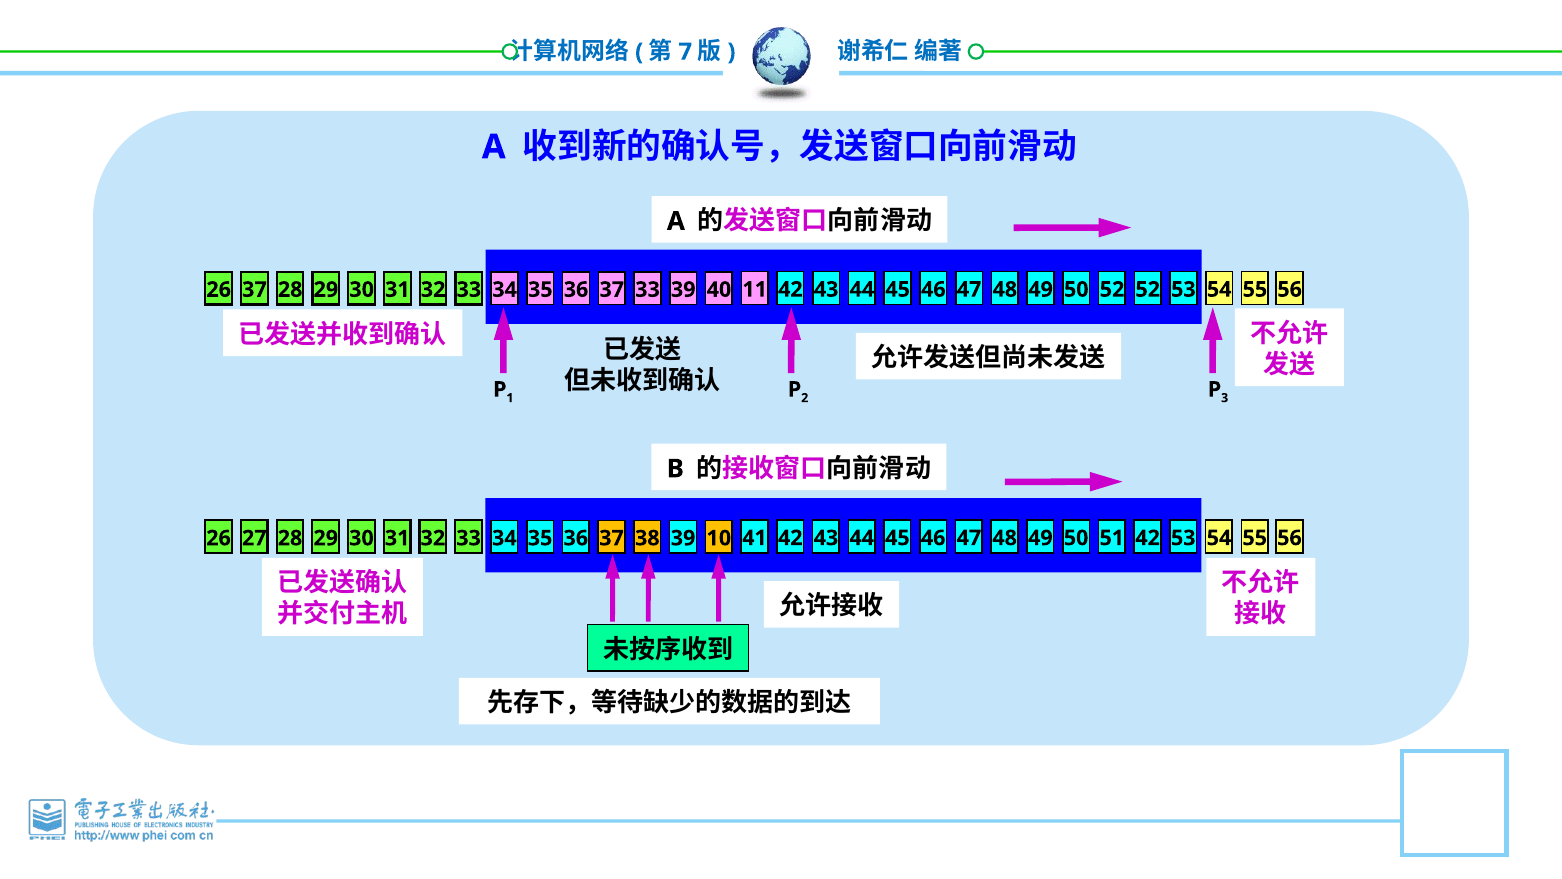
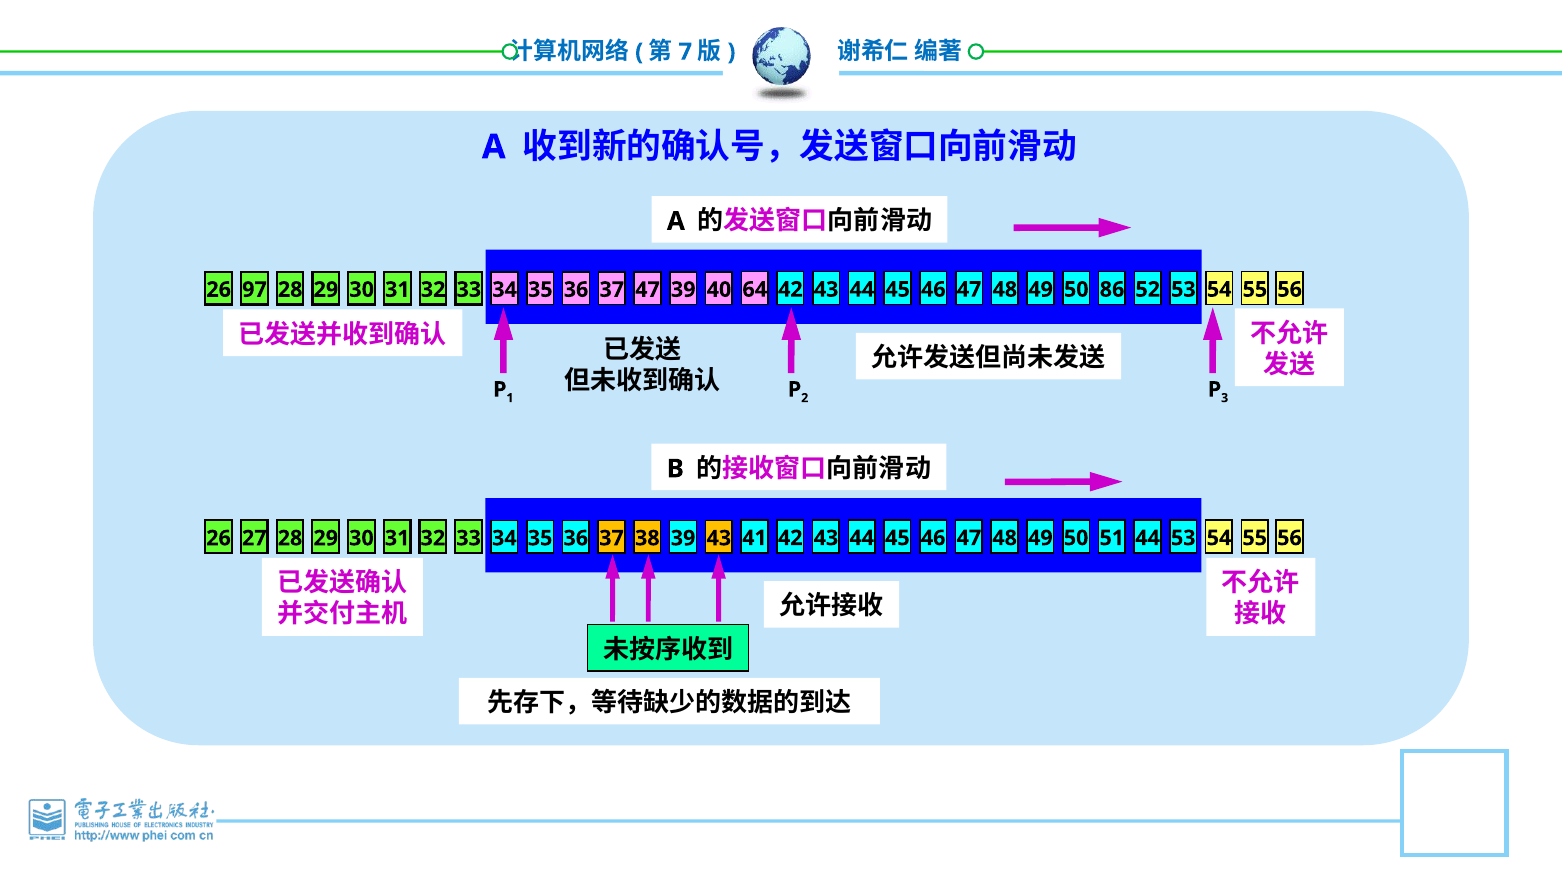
26 37: 37 -> 97 (254, 290)
37 33: 33 -> 47 (648, 290)
11: 11 -> 64 (755, 289)
50 52: 52 -> 86 (1112, 289)
39 10: 10 -> 43 (719, 538)
51 42: 42 -> 44 (1148, 538)
